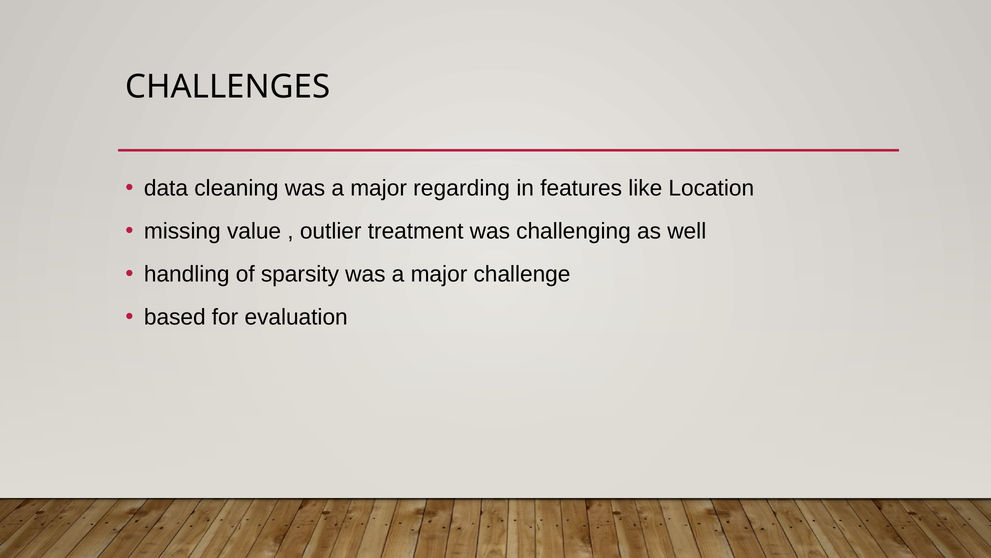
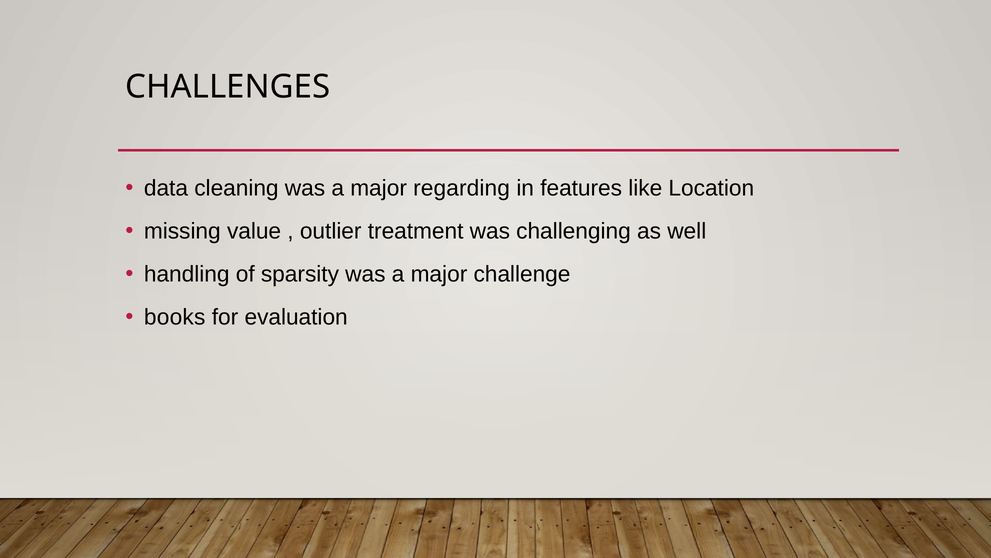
based: based -> books (175, 317)
